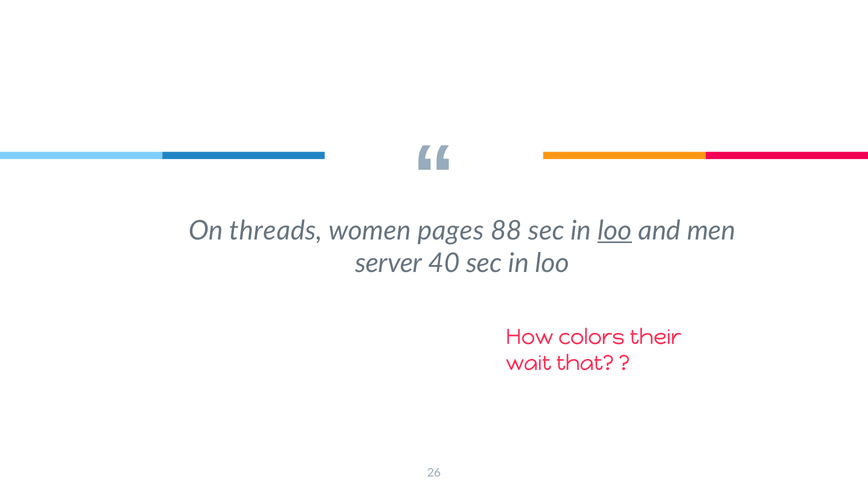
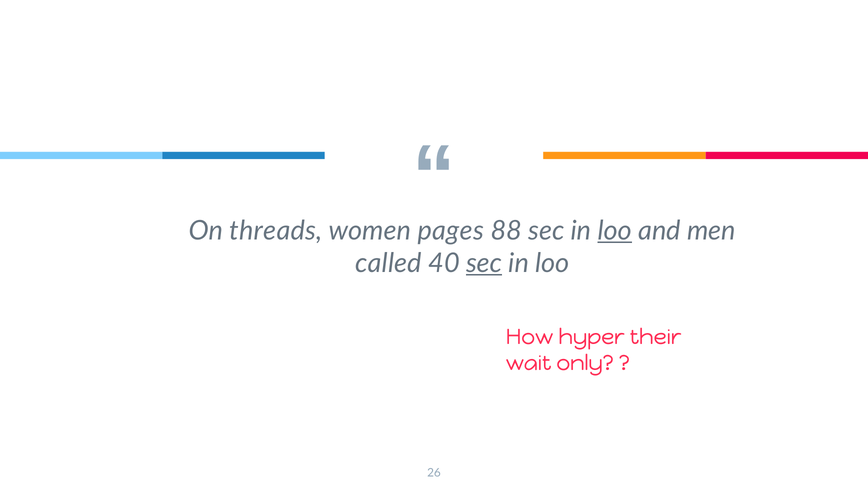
server: server -> called (388, 263)
sec underline: none -> present (484, 263)
colors: colors -> hyper (592, 337)
that: that -> only (585, 363)
